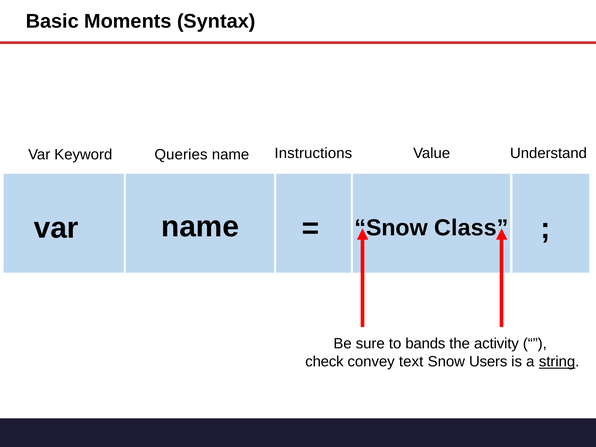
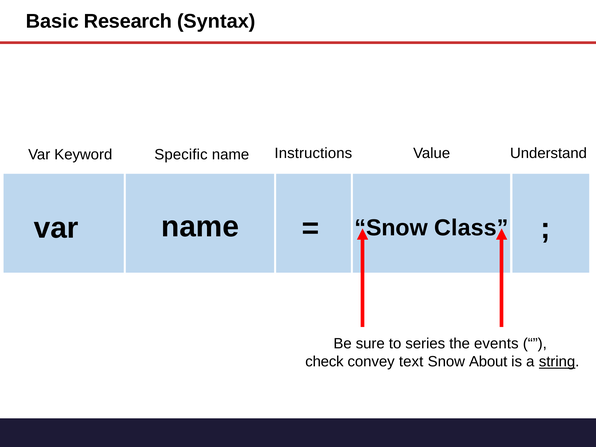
Moments: Moments -> Research (128, 21)
Queries: Queries -> Specific (181, 155)
bands: bands -> series (425, 344)
activity: activity -> events (496, 344)
Users: Users -> About (488, 362)
